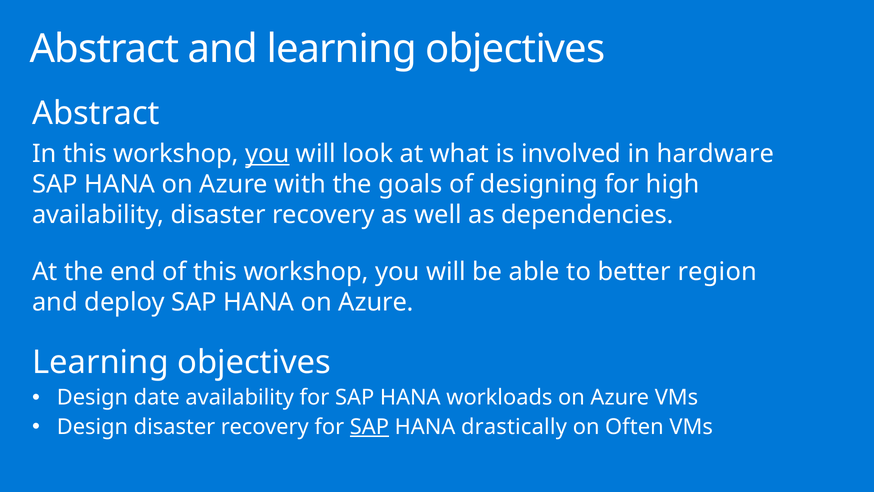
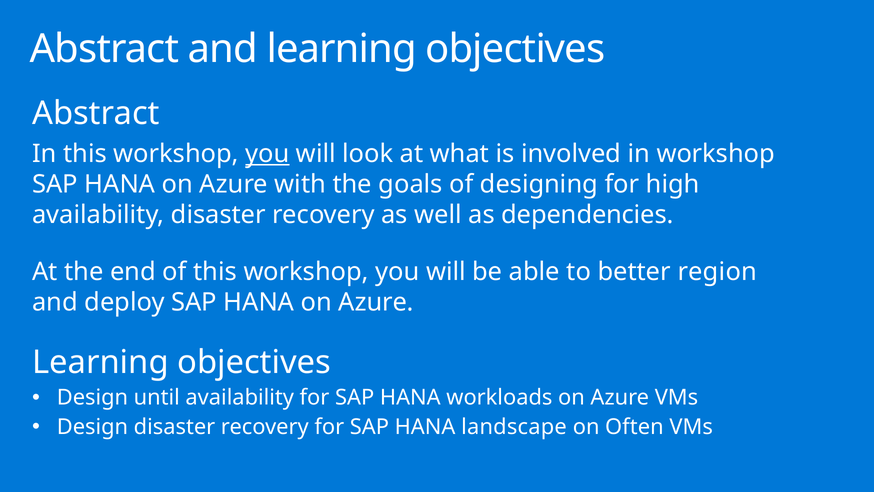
in hardware: hardware -> workshop (716, 154)
date: date -> until (157, 397)
SAP underline: present -> none (369, 426)
drastically: drastically -> landscape (514, 426)
